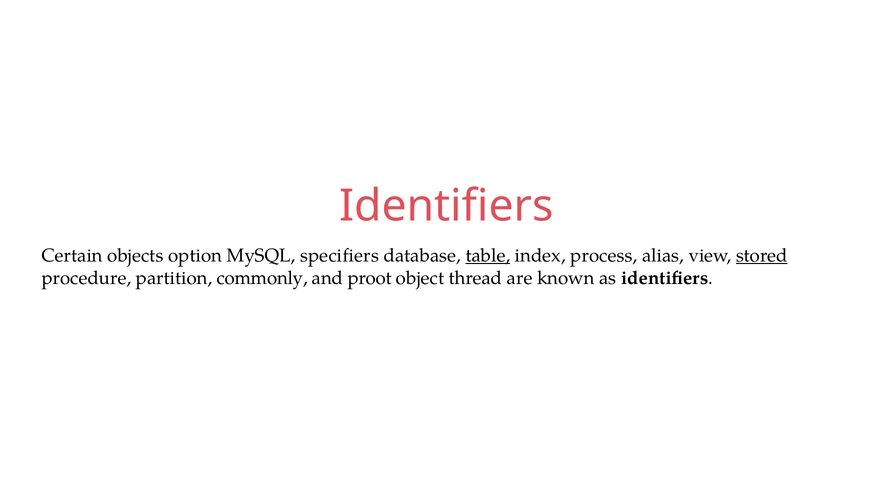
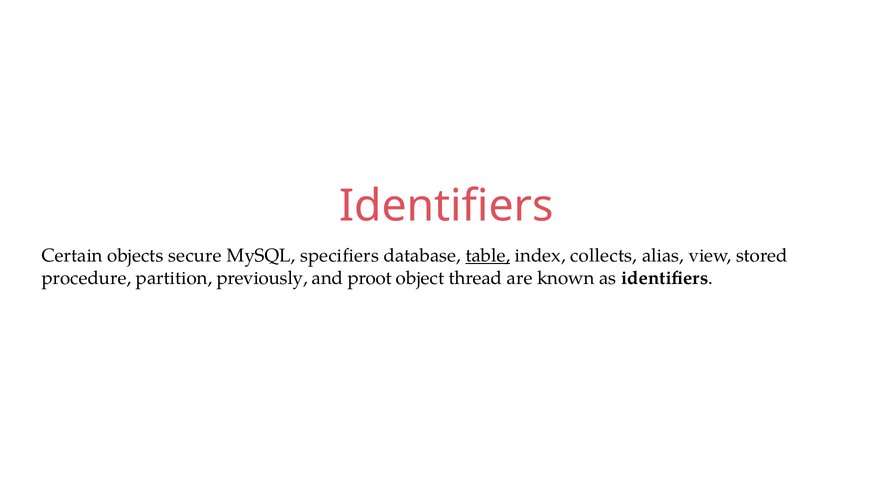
option: option -> secure (195, 256)
process: process -> collects (604, 256)
stored underline: present -> none (762, 256)
commonly: commonly -> previously (262, 278)
